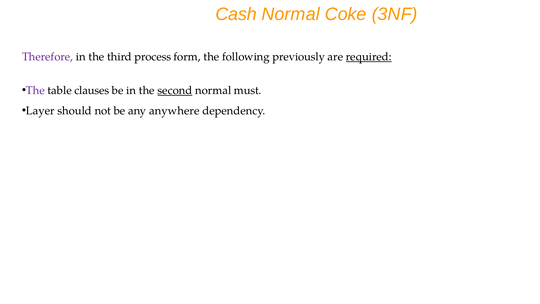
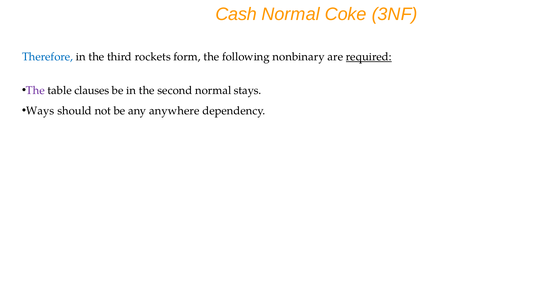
Therefore colour: purple -> blue (48, 57)
process: process -> rockets (153, 57)
previously: previously -> nonbinary (299, 57)
second underline: present -> none (175, 90)
must: must -> stays (248, 90)
Layer: Layer -> Ways (40, 111)
